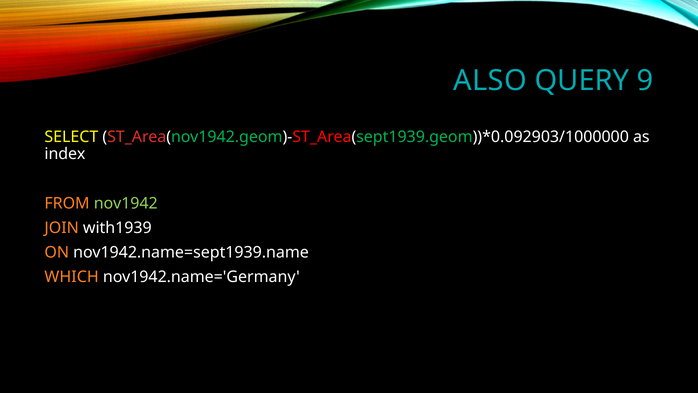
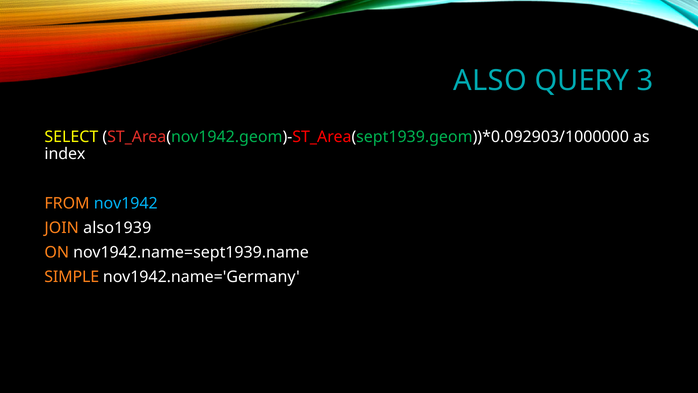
9: 9 -> 3 (645, 81)
nov1942 colour: light green -> light blue (126, 203)
with1939: with1939 -> also1939 (117, 228)
WHICH: WHICH -> SIMPLE (72, 277)
